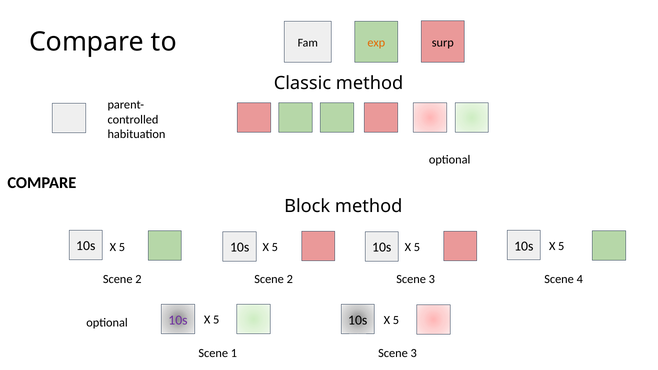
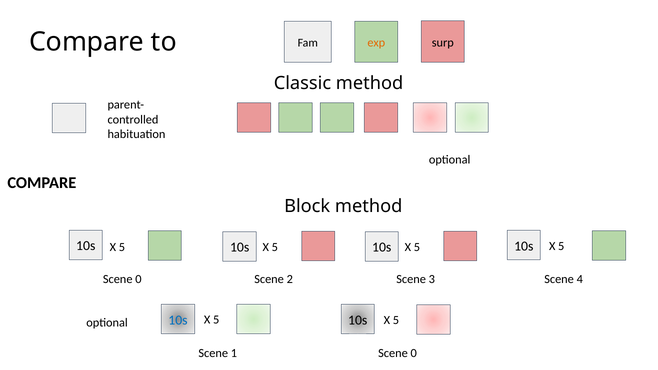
2: 2 -> 0 (138, 279)
10s colour: purple -> blue (178, 320)
3: 3 -> 0 (414, 353)
